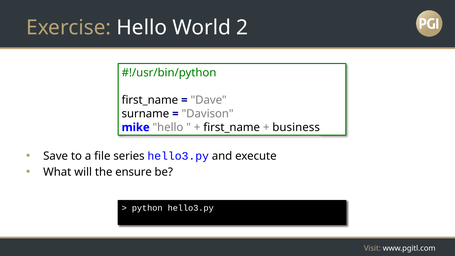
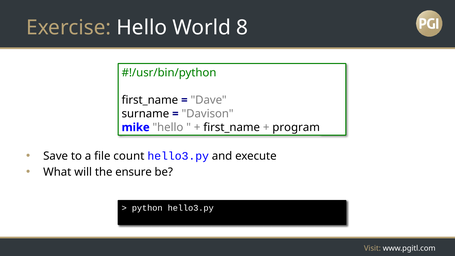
2: 2 -> 8 (242, 27)
business: business -> program (296, 127)
series: series -> count (129, 156)
